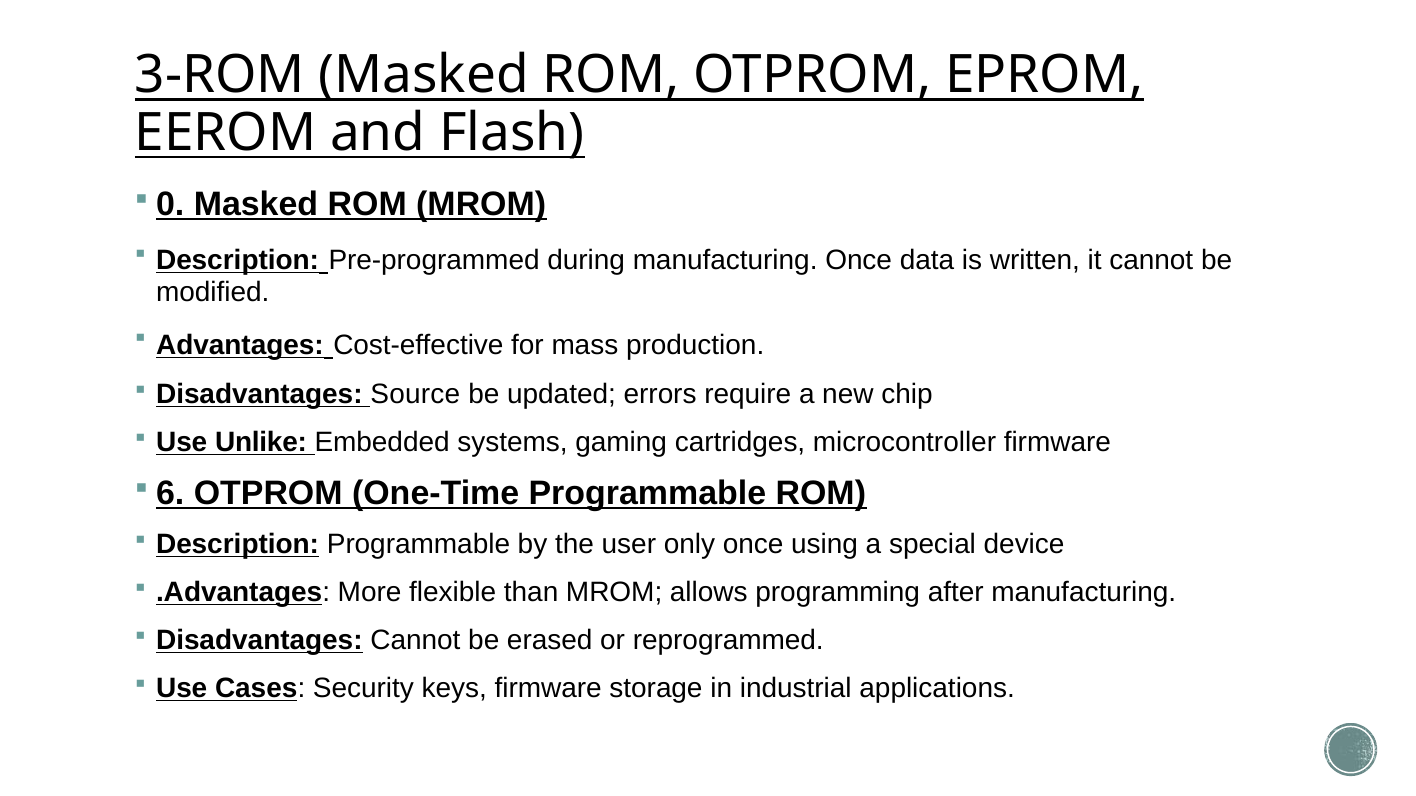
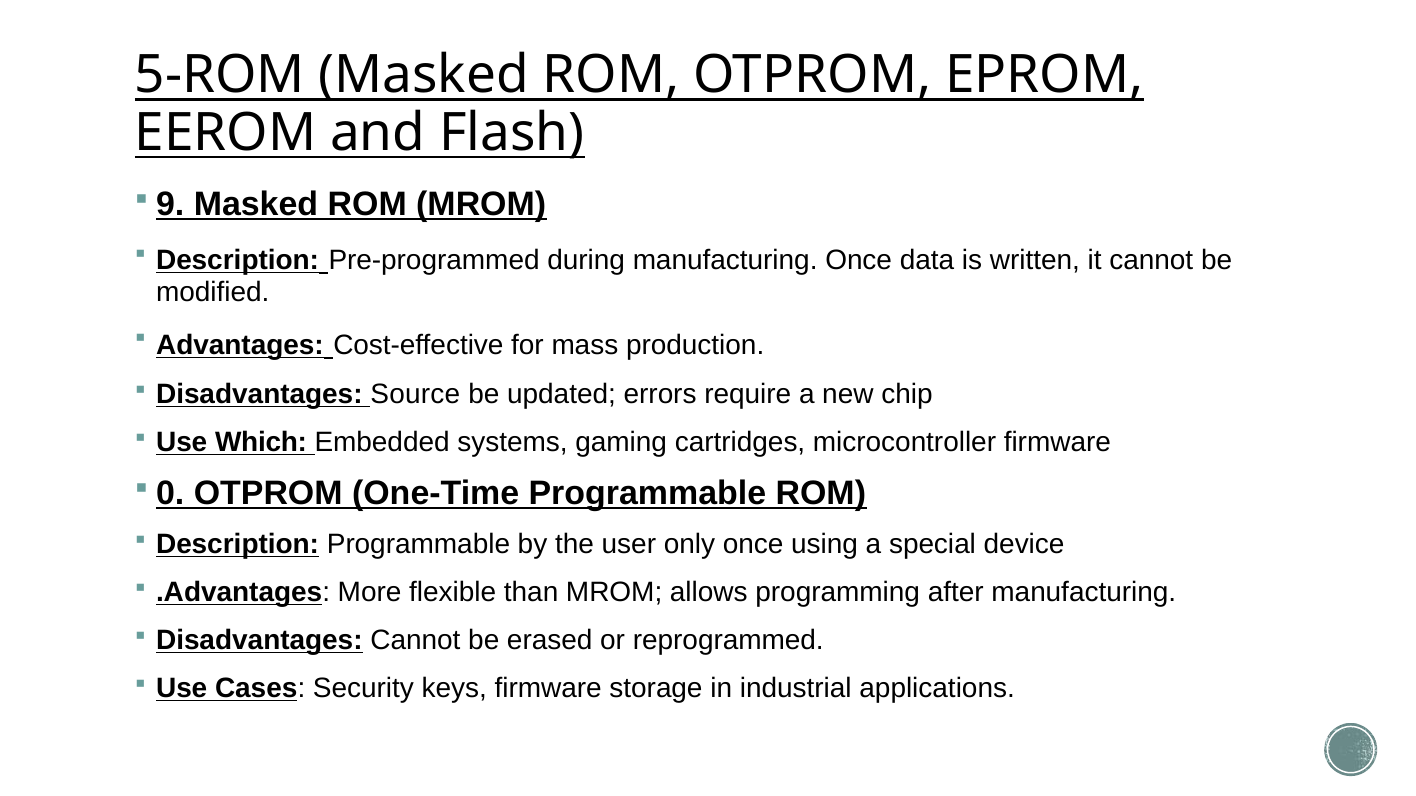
3-ROM: 3-ROM -> 5-ROM (220, 76)
0: 0 -> 9 (170, 204)
Unlike: Unlike -> Which (261, 442)
6: 6 -> 0 (170, 493)
